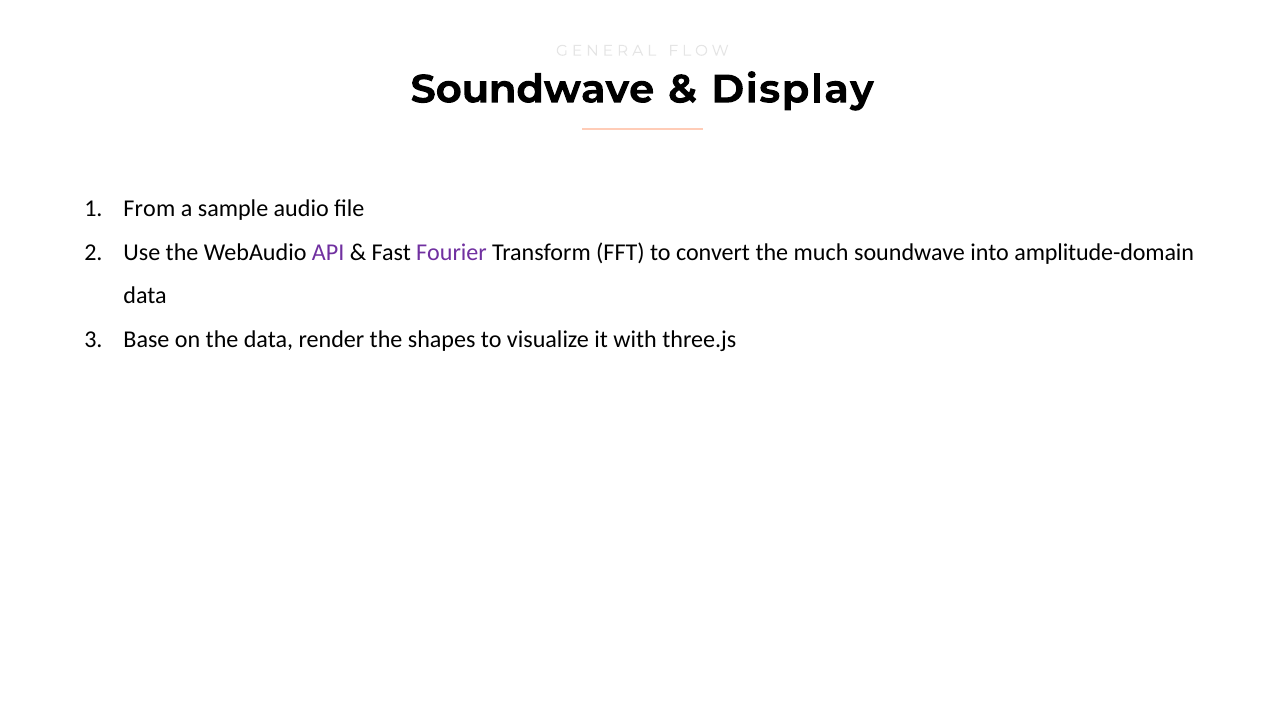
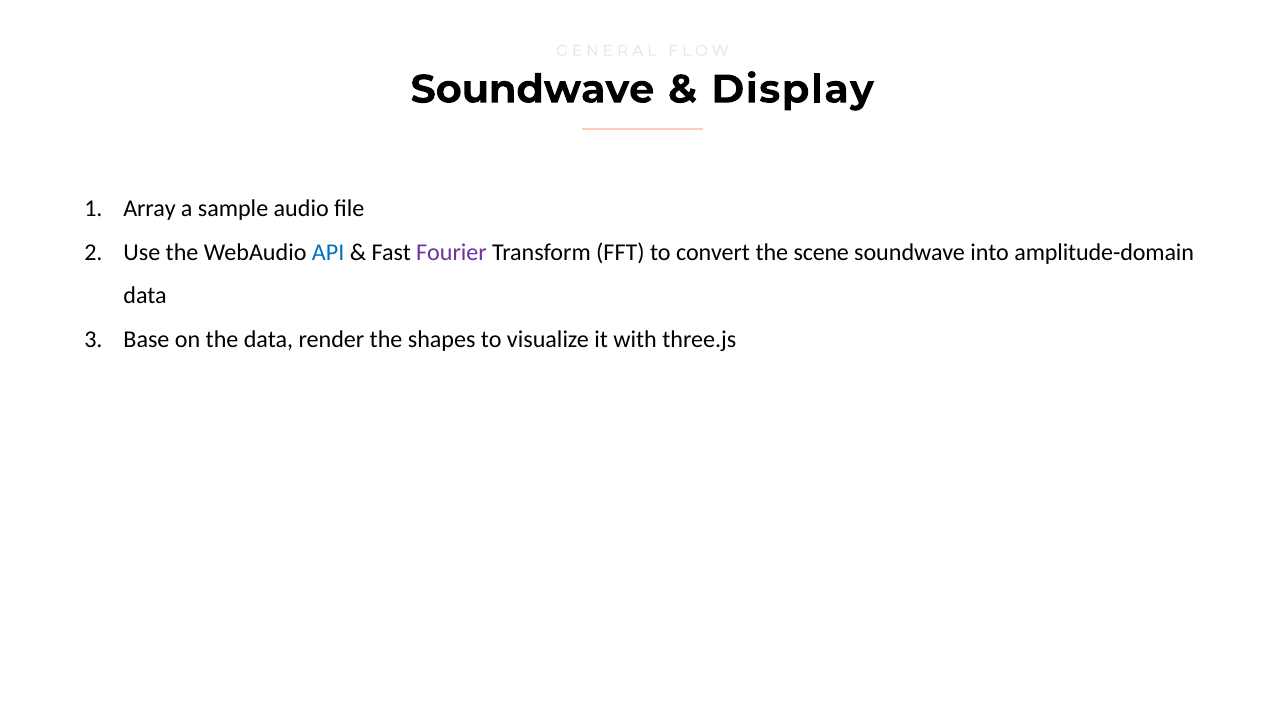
From: From -> Array (150, 209)
API colour: purple -> blue (328, 252)
much: much -> scene (821, 252)
